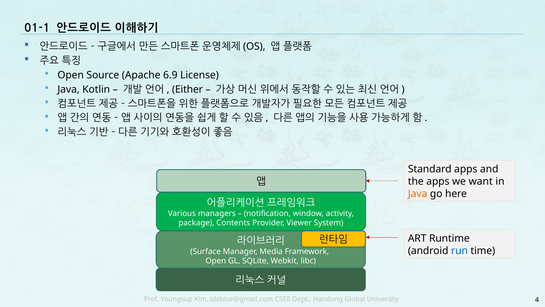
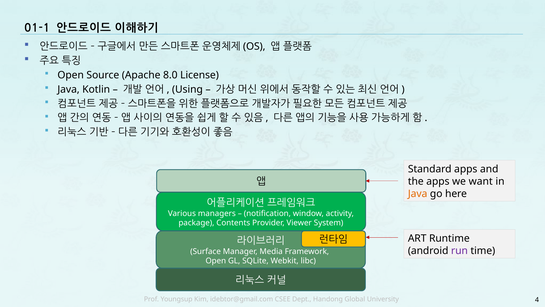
6.9: 6.9 -> 8.0 (170, 75)
Either: Either -> Using (187, 89)
run colour: blue -> purple (459, 250)
